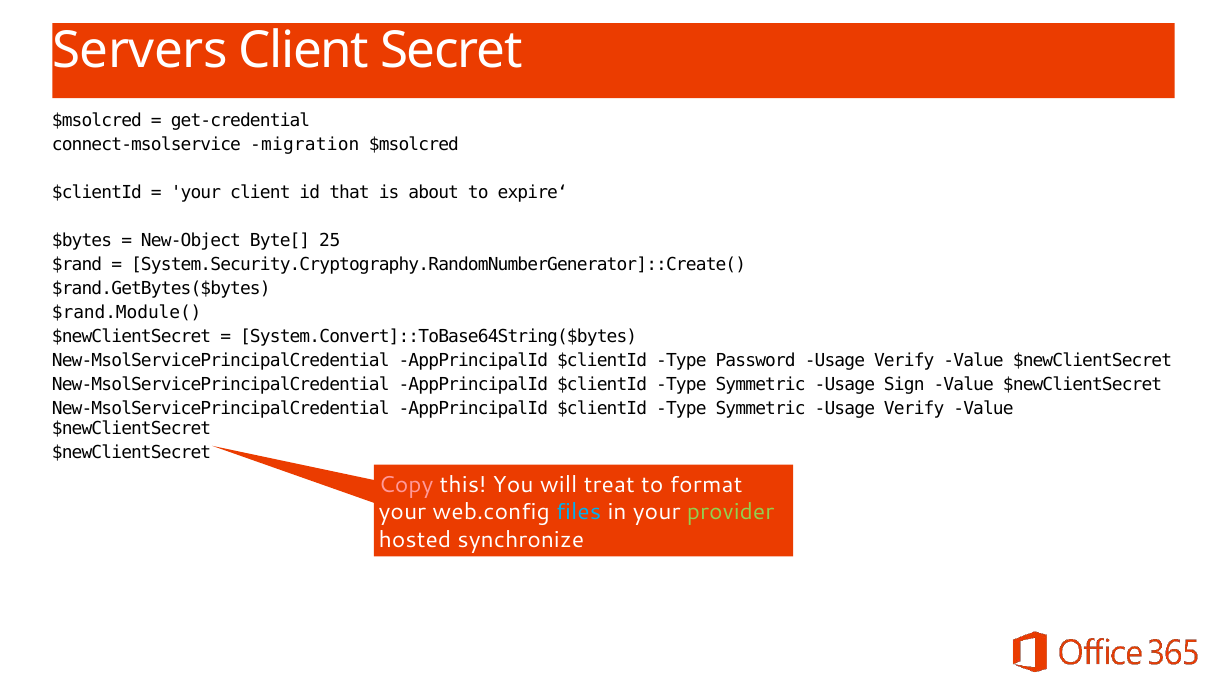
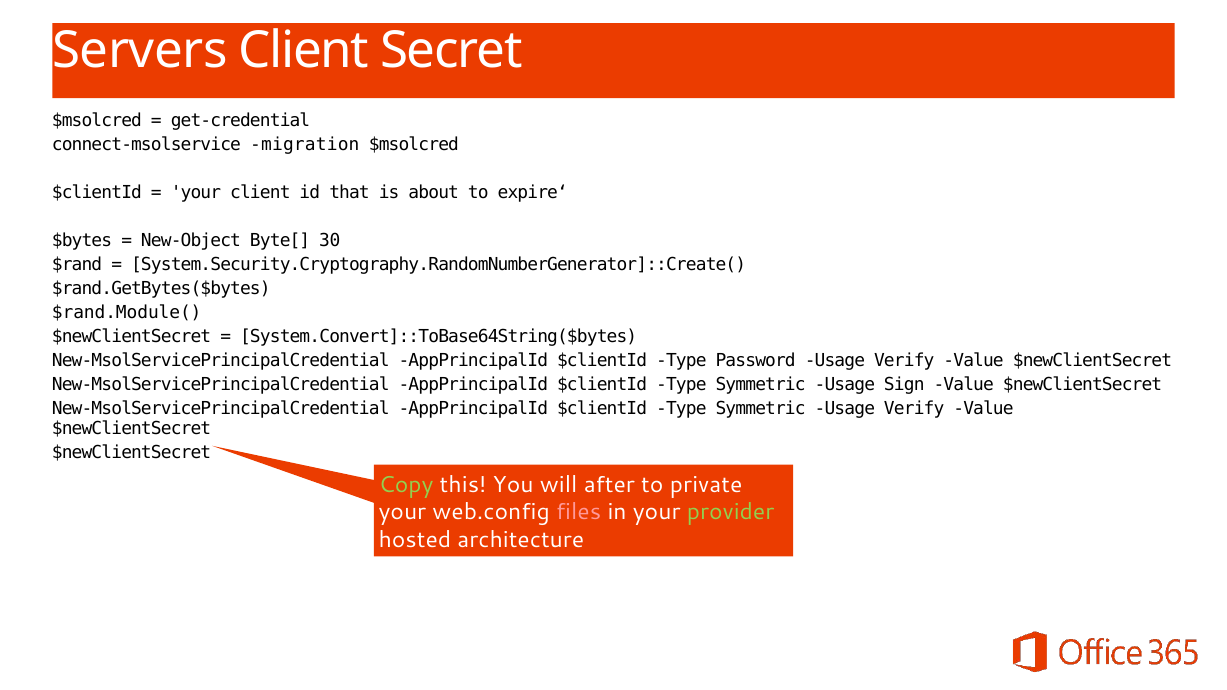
25: 25 -> 30 (330, 241)
Copy colour: pink -> light green (406, 485)
treat: treat -> after (609, 485)
format: format -> private (706, 485)
files colour: light blue -> pink (579, 512)
synchronize: synchronize -> architecture (521, 540)
